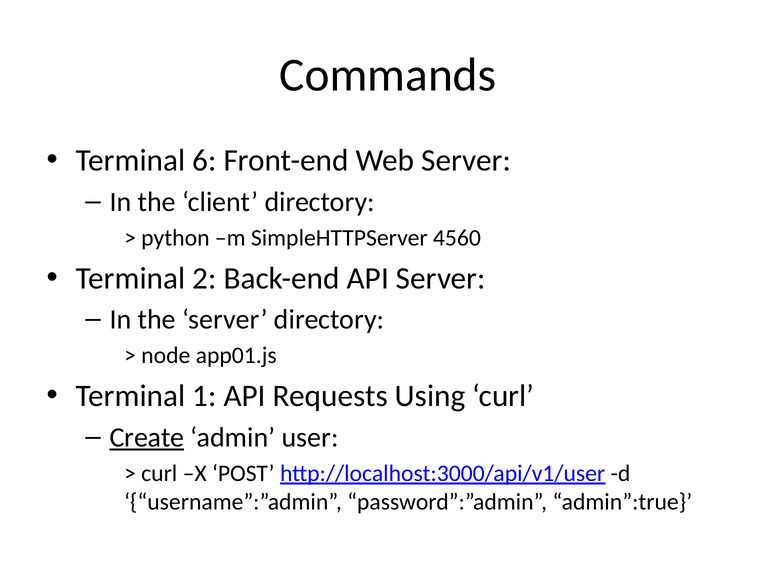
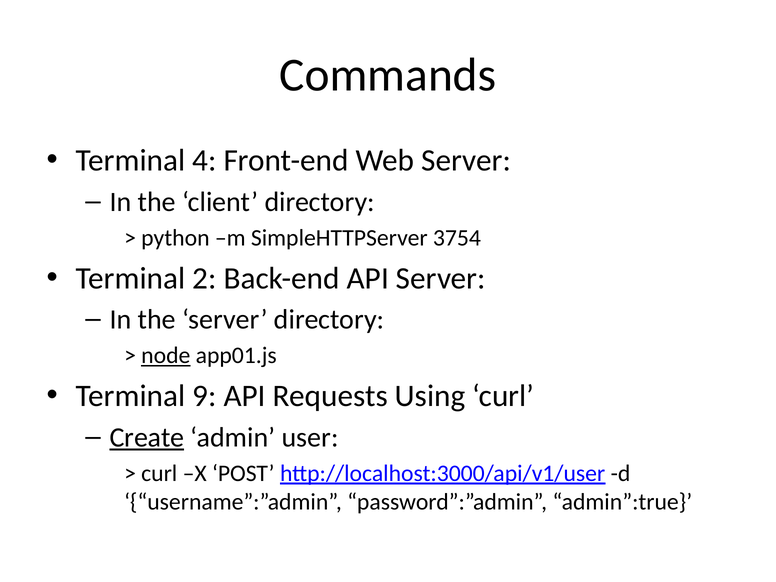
6: 6 -> 4 (204, 161)
4560: 4560 -> 3754 (457, 238)
node underline: none -> present (166, 356)
1: 1 -> 9 (204, 396)
